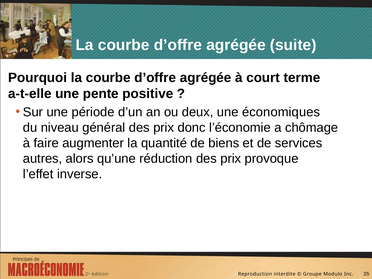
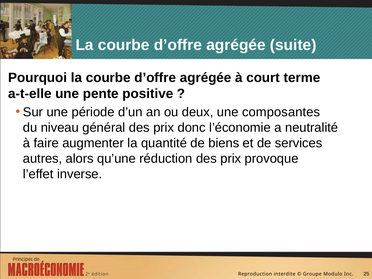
économiques: économiques -> composantes (281, 112)
chômage: chômage -> neutralité (312, 128)
